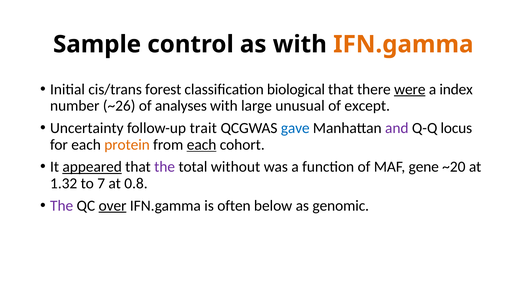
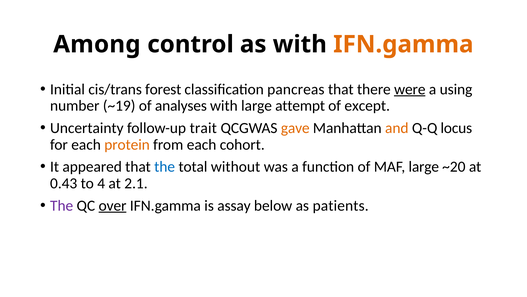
Sample: Sample -> Among (97, 44)
biological: biological -> pancreas (296, 89)
index: index -> using (456, 89)
~26: ~26 -> ~19 (119, 106)
unusual: unusual -> attempt (300, 106)
gave colour: blue -> orange (295, 128)
and colour: purple -> orange (397, 128)
each underline: present -> none (202, 144)
appeared underline: present -> none (92, 167)
the colour: purple -> blue (165, 167)
MAF gene: gene -> large (424, 167)
1.32: 1.32 -> 0.43 (64, 183)
7: 7 -> 4 (101, 183)
0.8: 0.8 -> 2.1 (136, 183)
often: often -> assay (234, 205)
genomic: genomic -> patients (341, 205)
